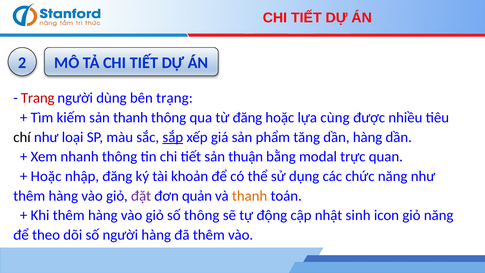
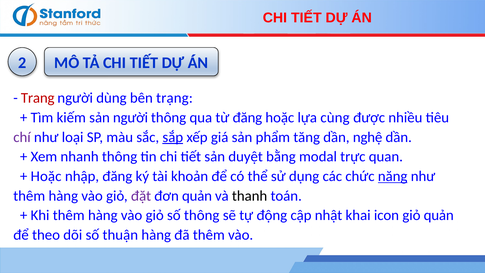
sản thanh: thanh -> người (131, 117)
chí colour: black -> purple (22, 137)
dần hàng: hàng -> nghệ (368, 137)
thuận: thuận -> duyệt (246, 157)
năng underline: none -> present (393, 176)
thanh colour: orange -> black (250, 196)
sinh: sinh -> khai (358, 215)
giỏ năng: năng -> quản (439, 215)
số người: người -> thuận (120, 235)
